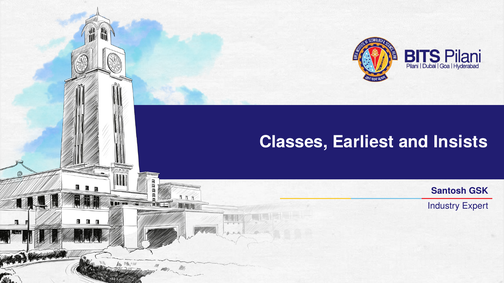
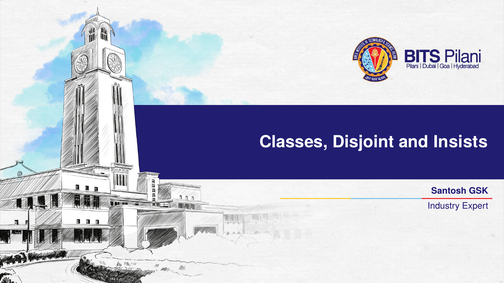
Earliest: Earliest -> Disjoint (363, 142)
